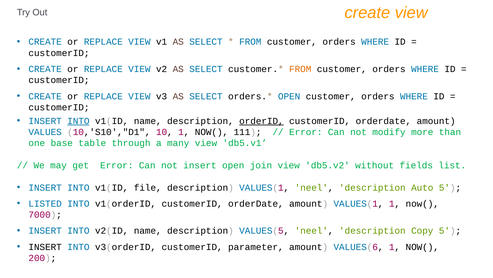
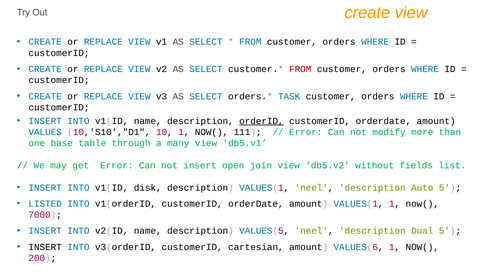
FROM colour: orange -> red (300, 69)
OPEN: OPEN -> TASK (289, 96)
INTO underline: present -> none (78, 121)
file: file -> disk (148, 187)
Copy: Copy -> Dual (422, 230)
parameter: parameter -> cartesian (256, 246)
